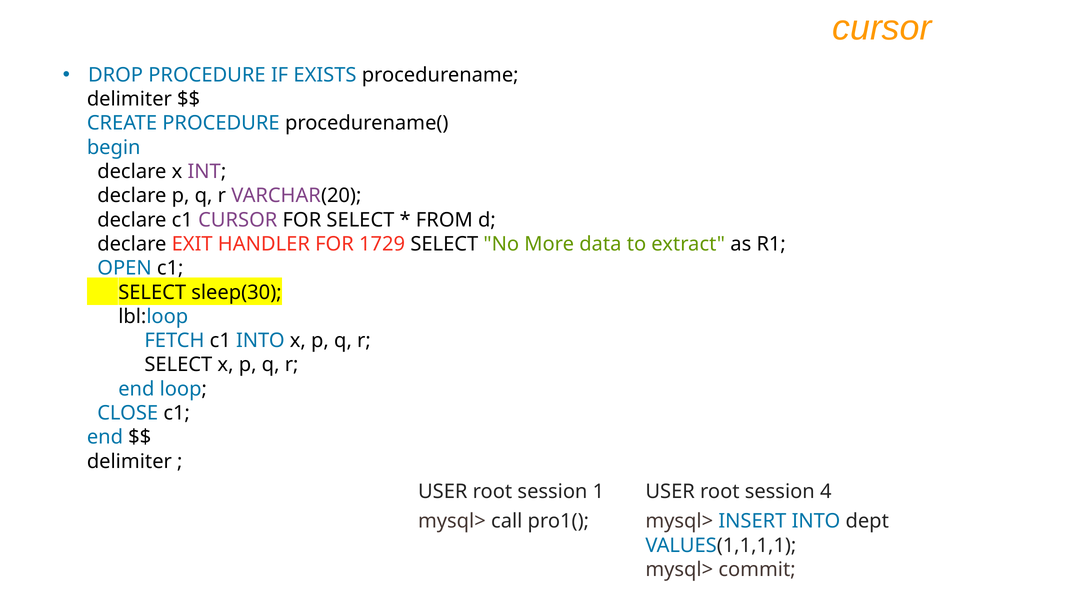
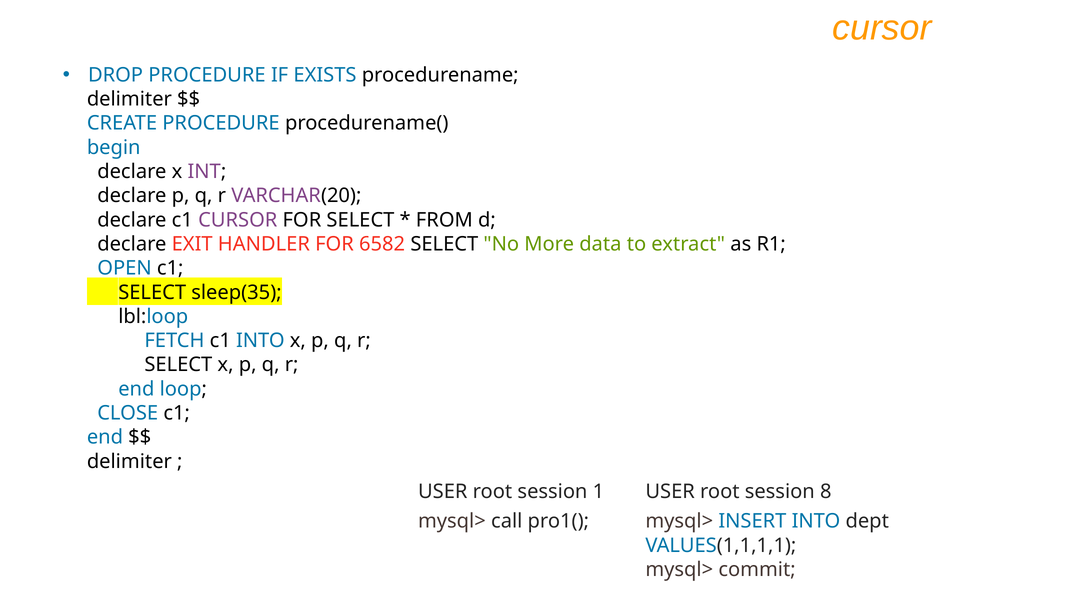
1729: 1729 -> 6582 (382, 244)
sleep(30: sleep(30 -> sleep(35 (236, 292)
4: 4 -> 8 (826, 492)
